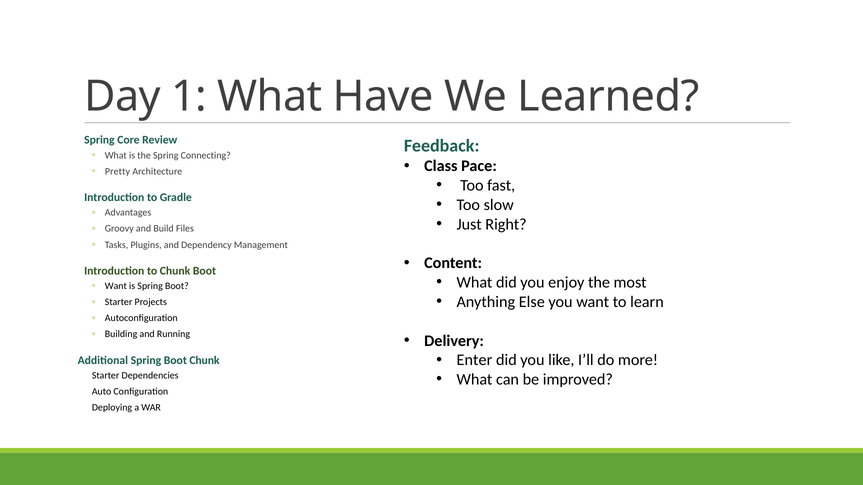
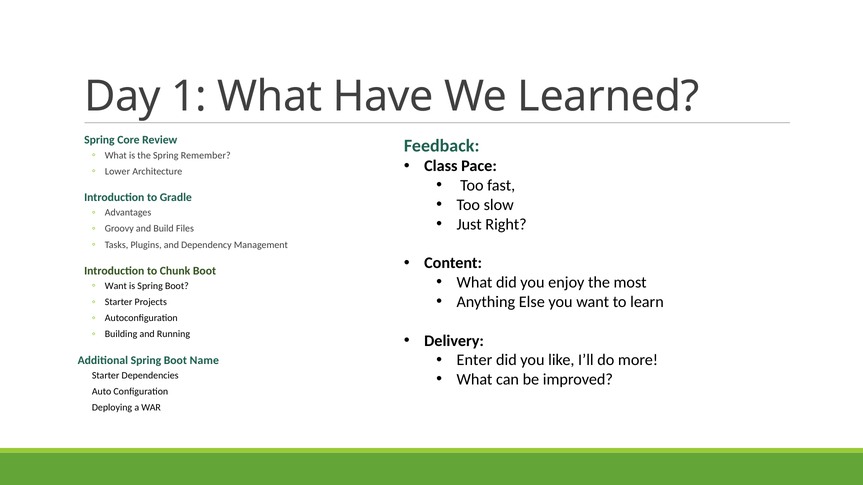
Connecting: Connecting -> Remember (206, 155)
Pretty: Pretty -> Lower (117, 172)
Boot Chunk: Chunk -> Name (204, 361)
